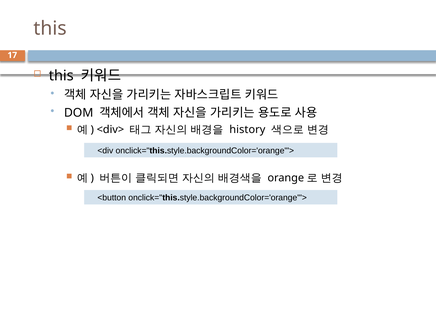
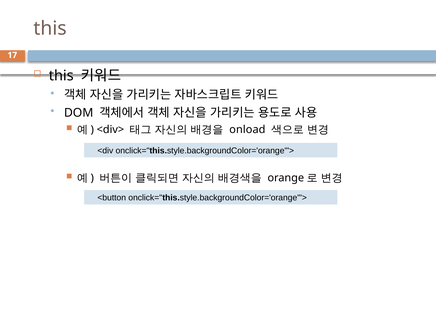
history: history -> onload (247, 130)
